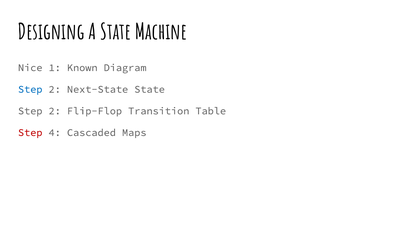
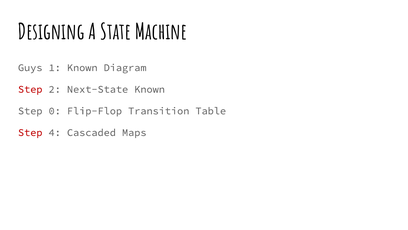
Nice: Nice -> Guys (30, 68)
Step colour: blue -> red (30, 89)
Next-State State: State -> Known (150, 89)
2: 2 -> 0 (55, 111)
